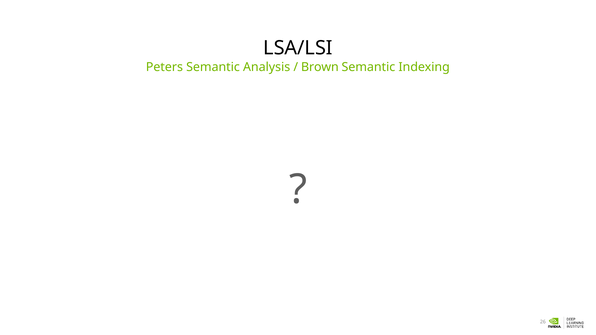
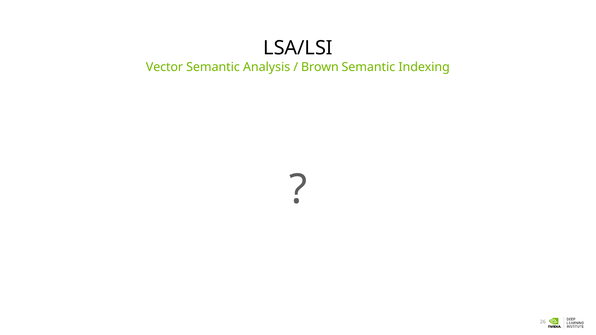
Peters: Peters -> Vector (164, 67)
